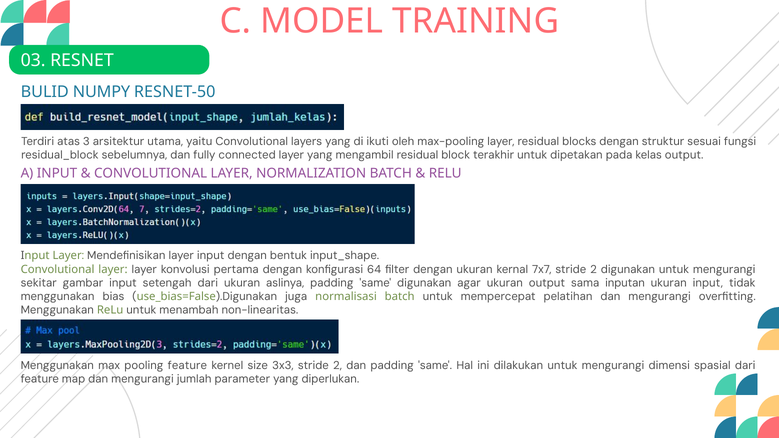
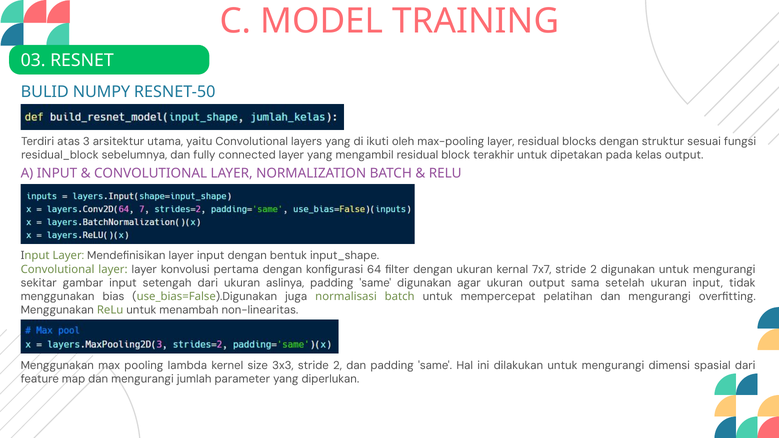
inputan: inputan -> setelah (625, 283)
pooling feature: feature -> lambda (187, 365)
